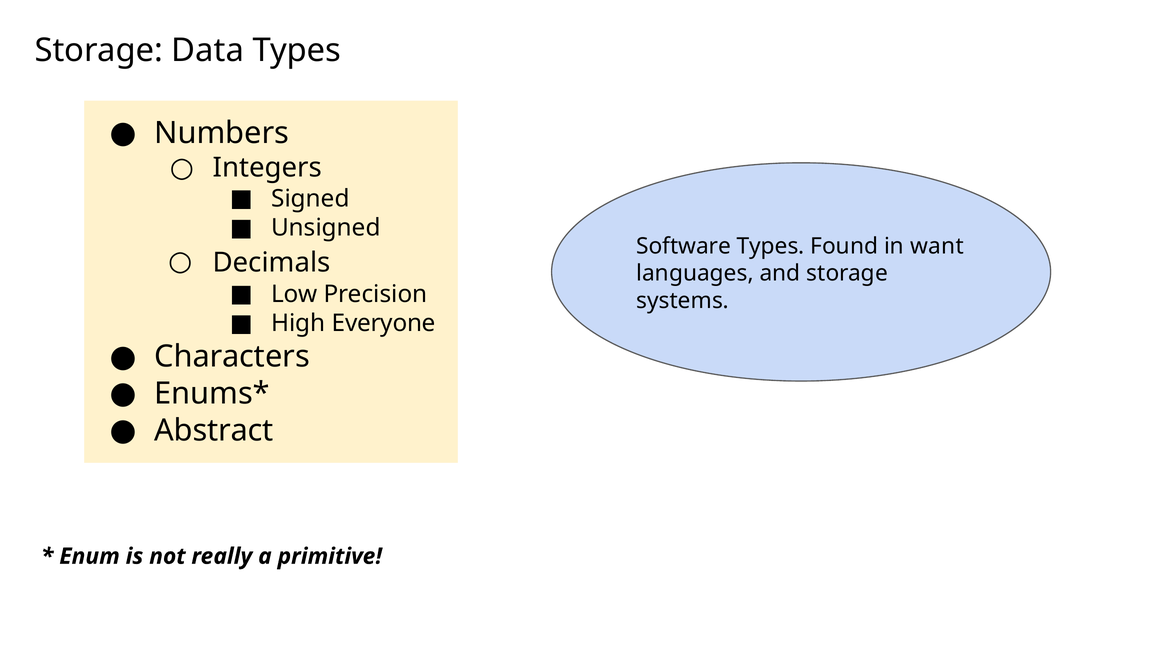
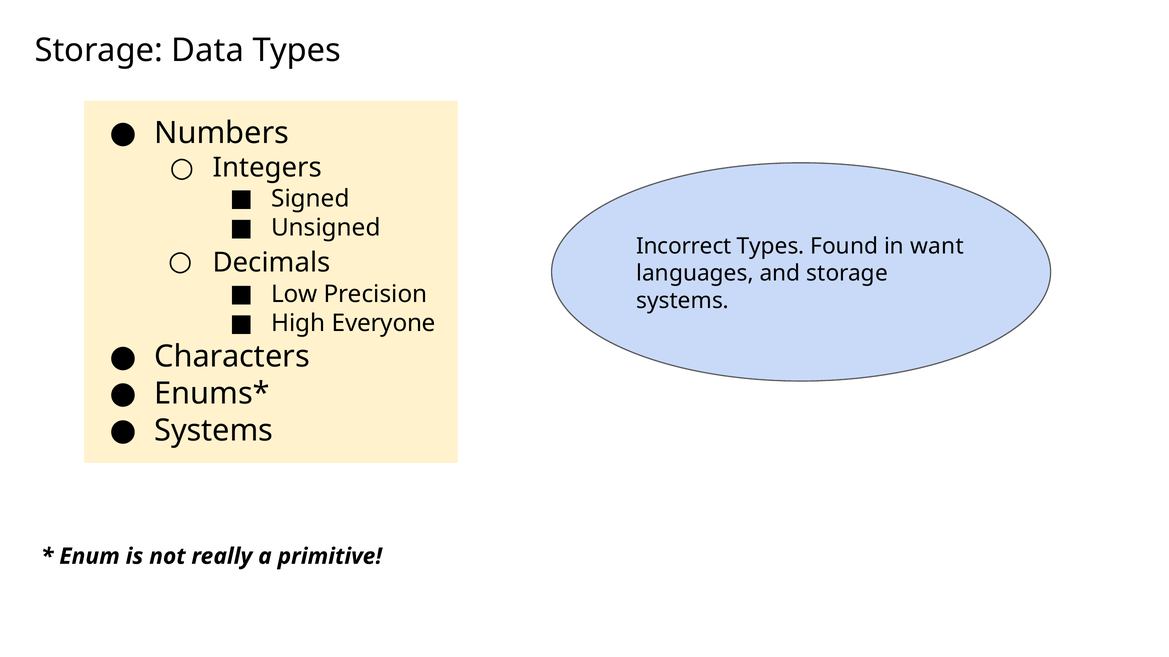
Software: Software -> Incorrect (684, 246)
Abstract: Abstract -> Systems (214, 431)
